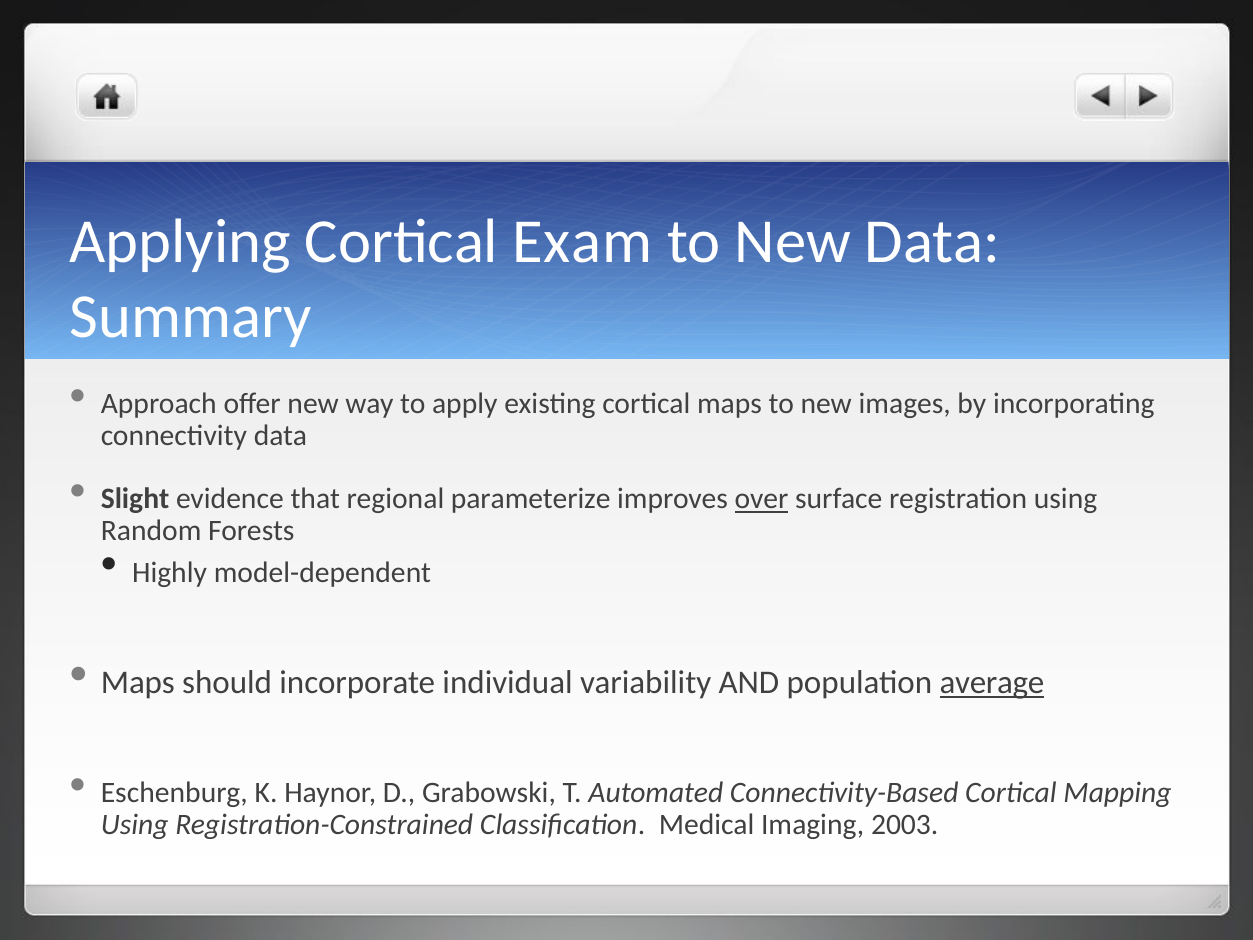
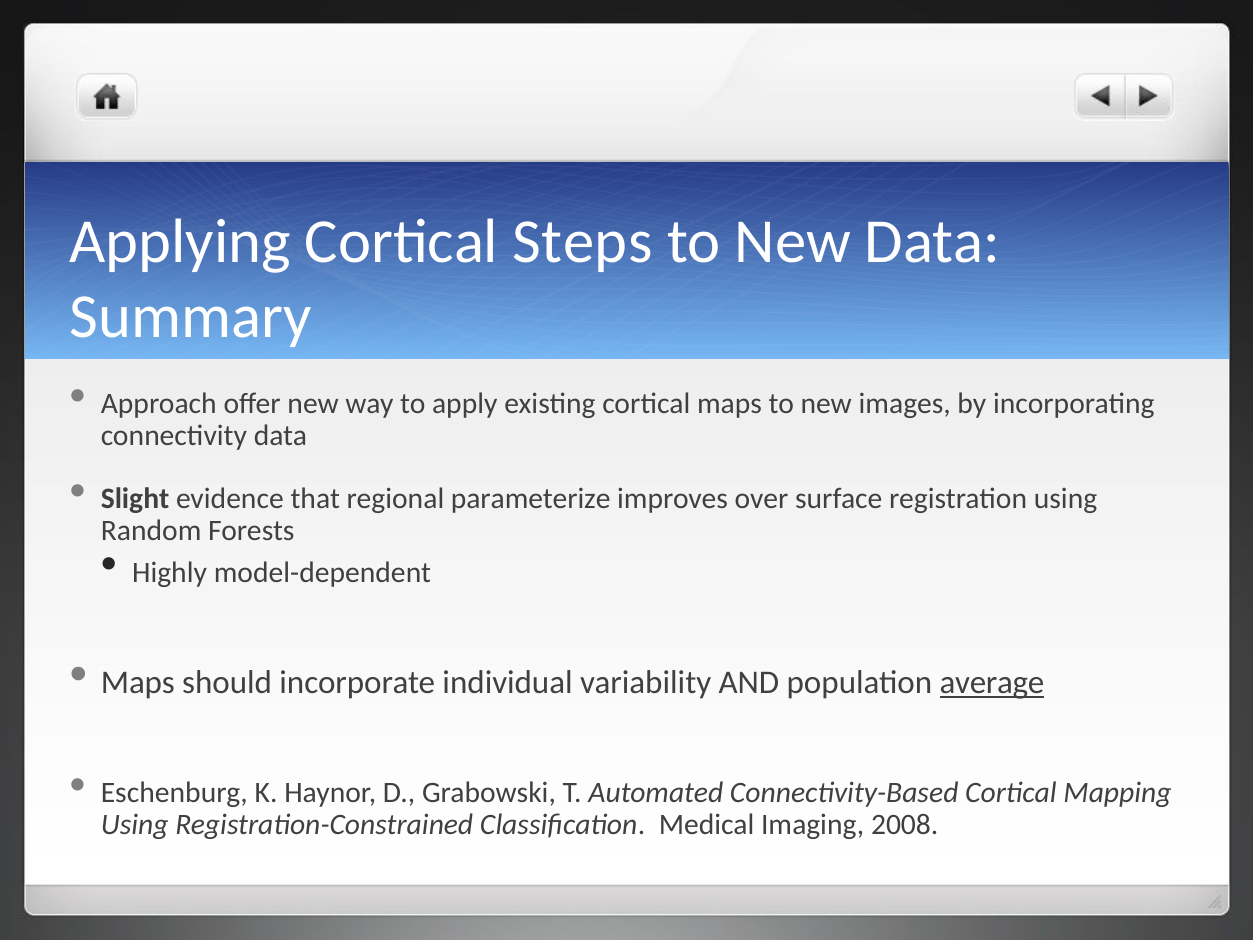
Exam: Exam -> Steps (582, 242)
over underline: present -> none (761, 499)
2003: 2003 -> 2008 (905, 824)
